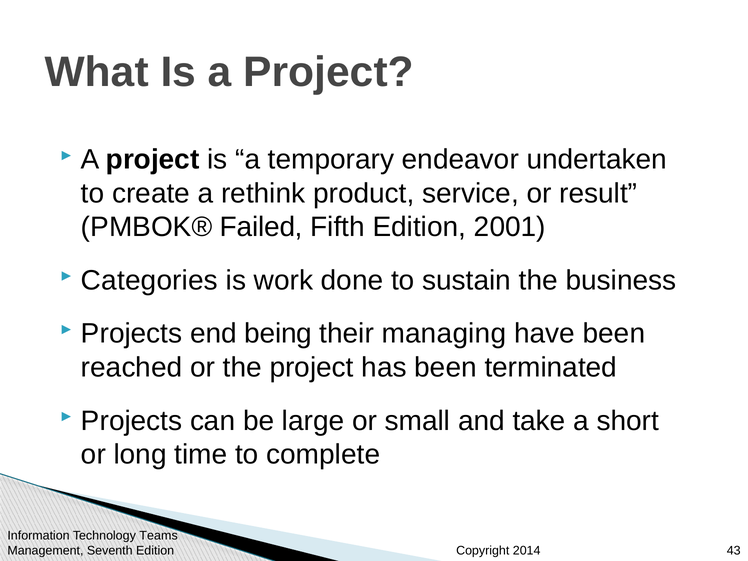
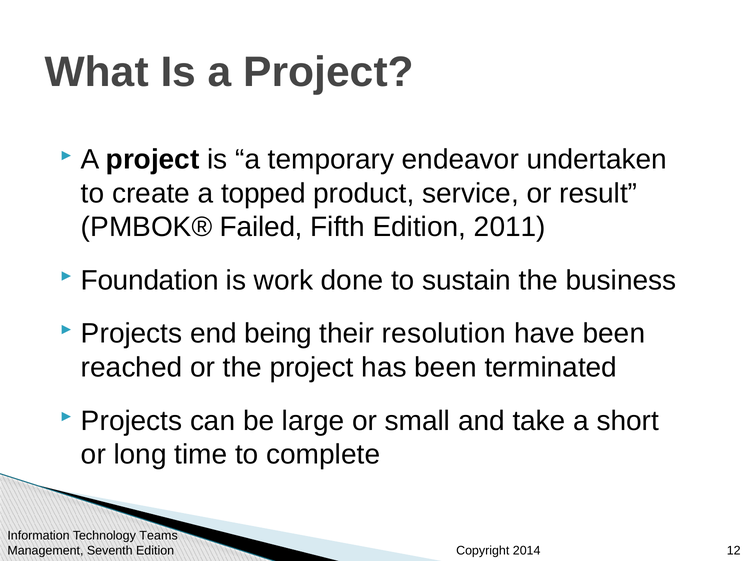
rethink: rethink -> topped (263, 193)
2001: 2001 -> 2011 (510, 227)
Categories: Categories -> Foundation (150, 280)
managing: managing -> resolution (444, 334)
43: 43 -> 12 (734, 551)
